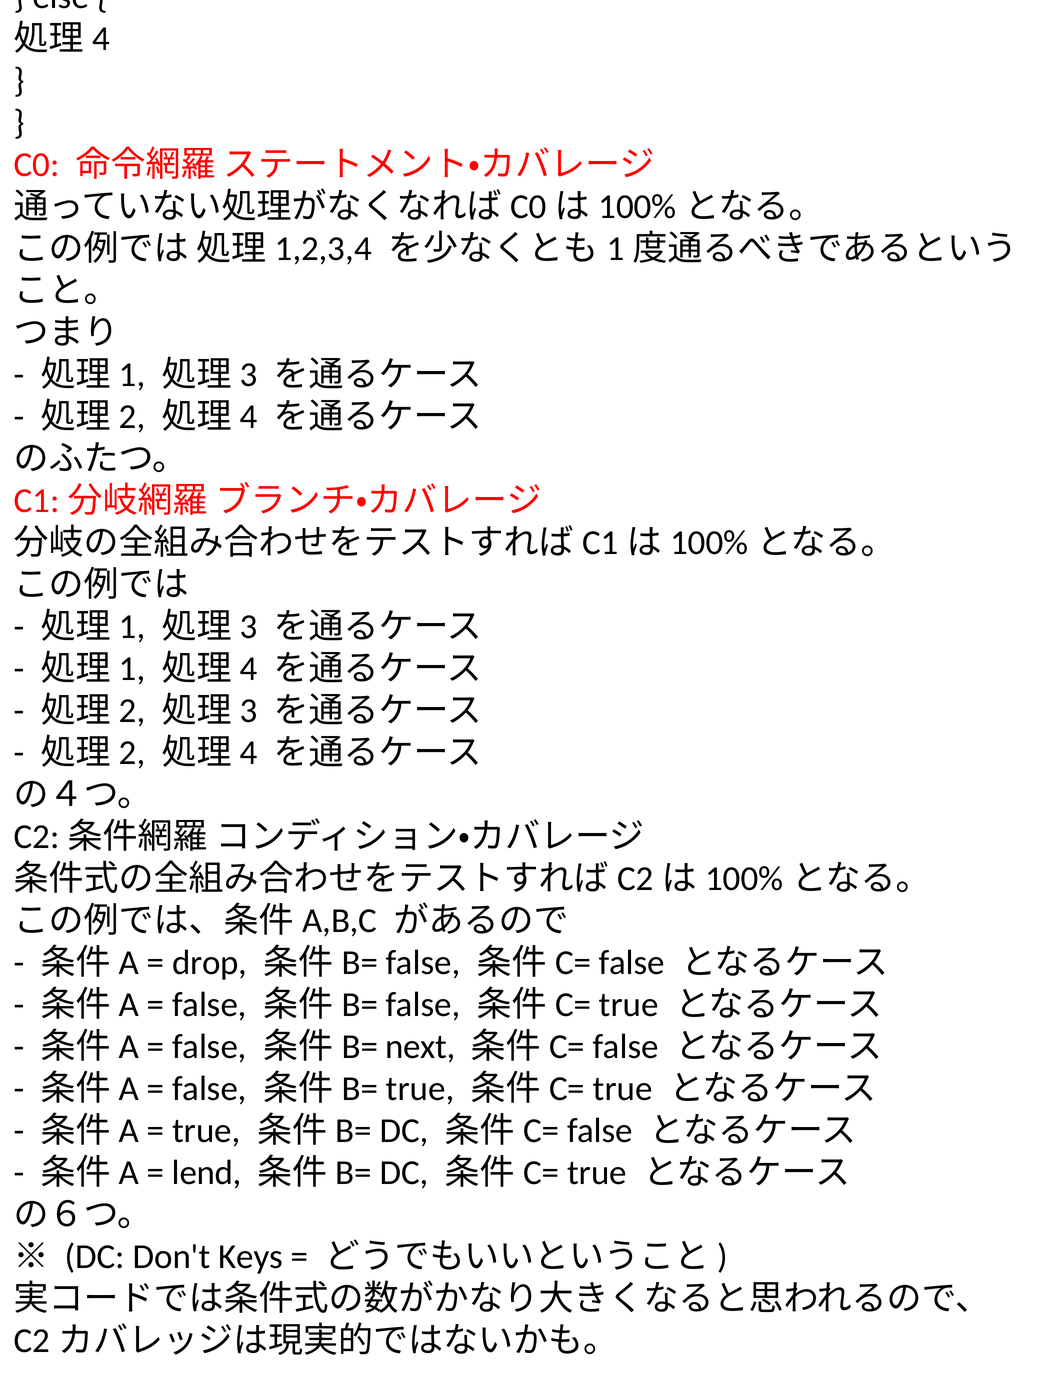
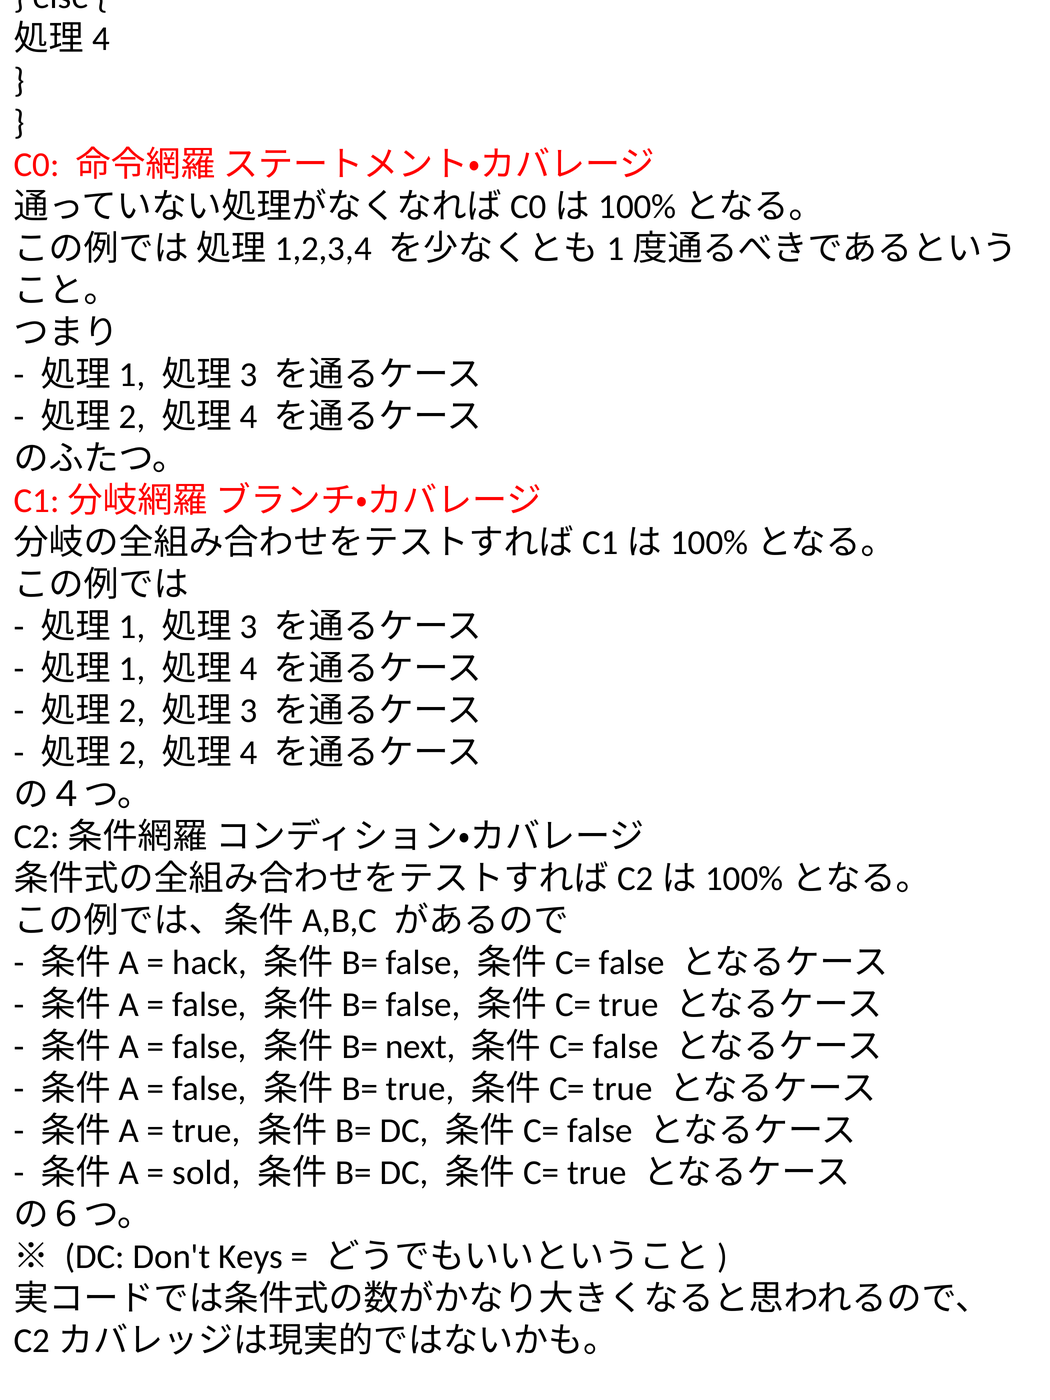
drop: drop -> hack (209, 963)
lend: lend -> sold (206, 1173)
